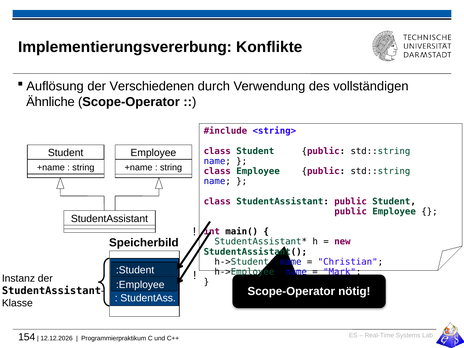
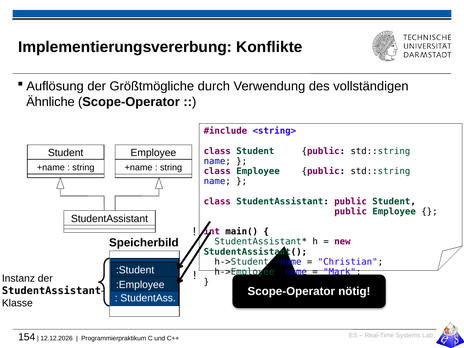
Verschiedenen: Verschiedenen -> Größtmögliche (152, 86)
